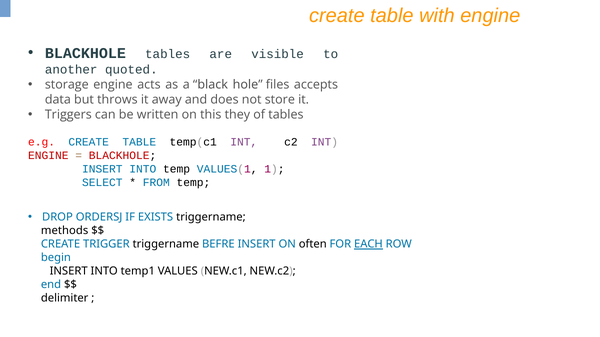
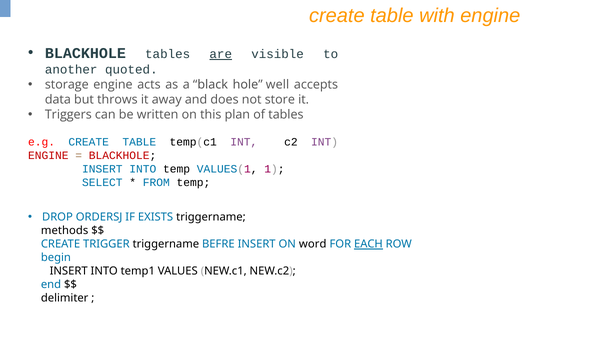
are underline: none -> present (221, 54)
files: files -> well (278, 85)
they: they -> plan (237, 115)
often: often -> word (313, 244)
